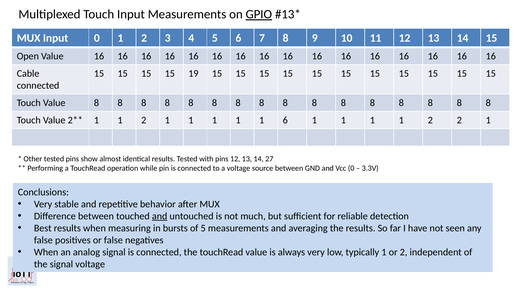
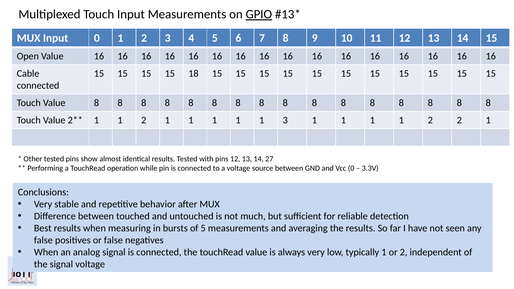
19: 19 -> 18 (193, 73)
1 6: 6 -> 3 (285, 120)
and underline: present -> none (160, 216)
